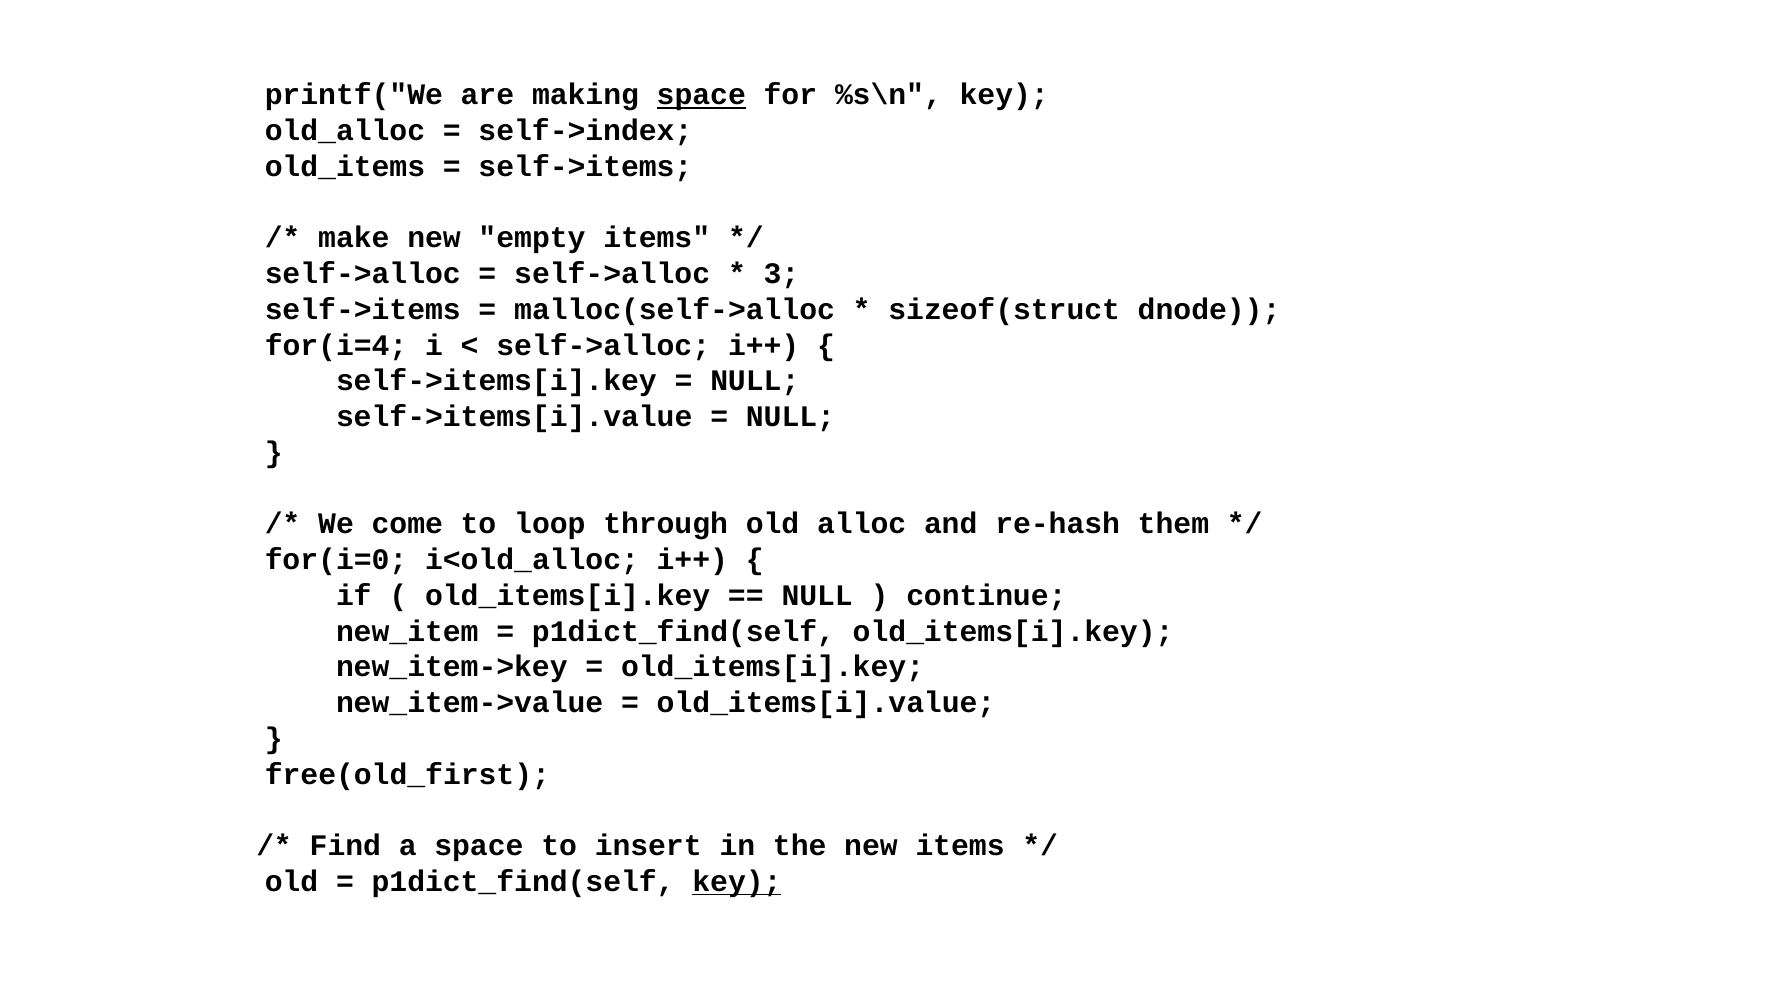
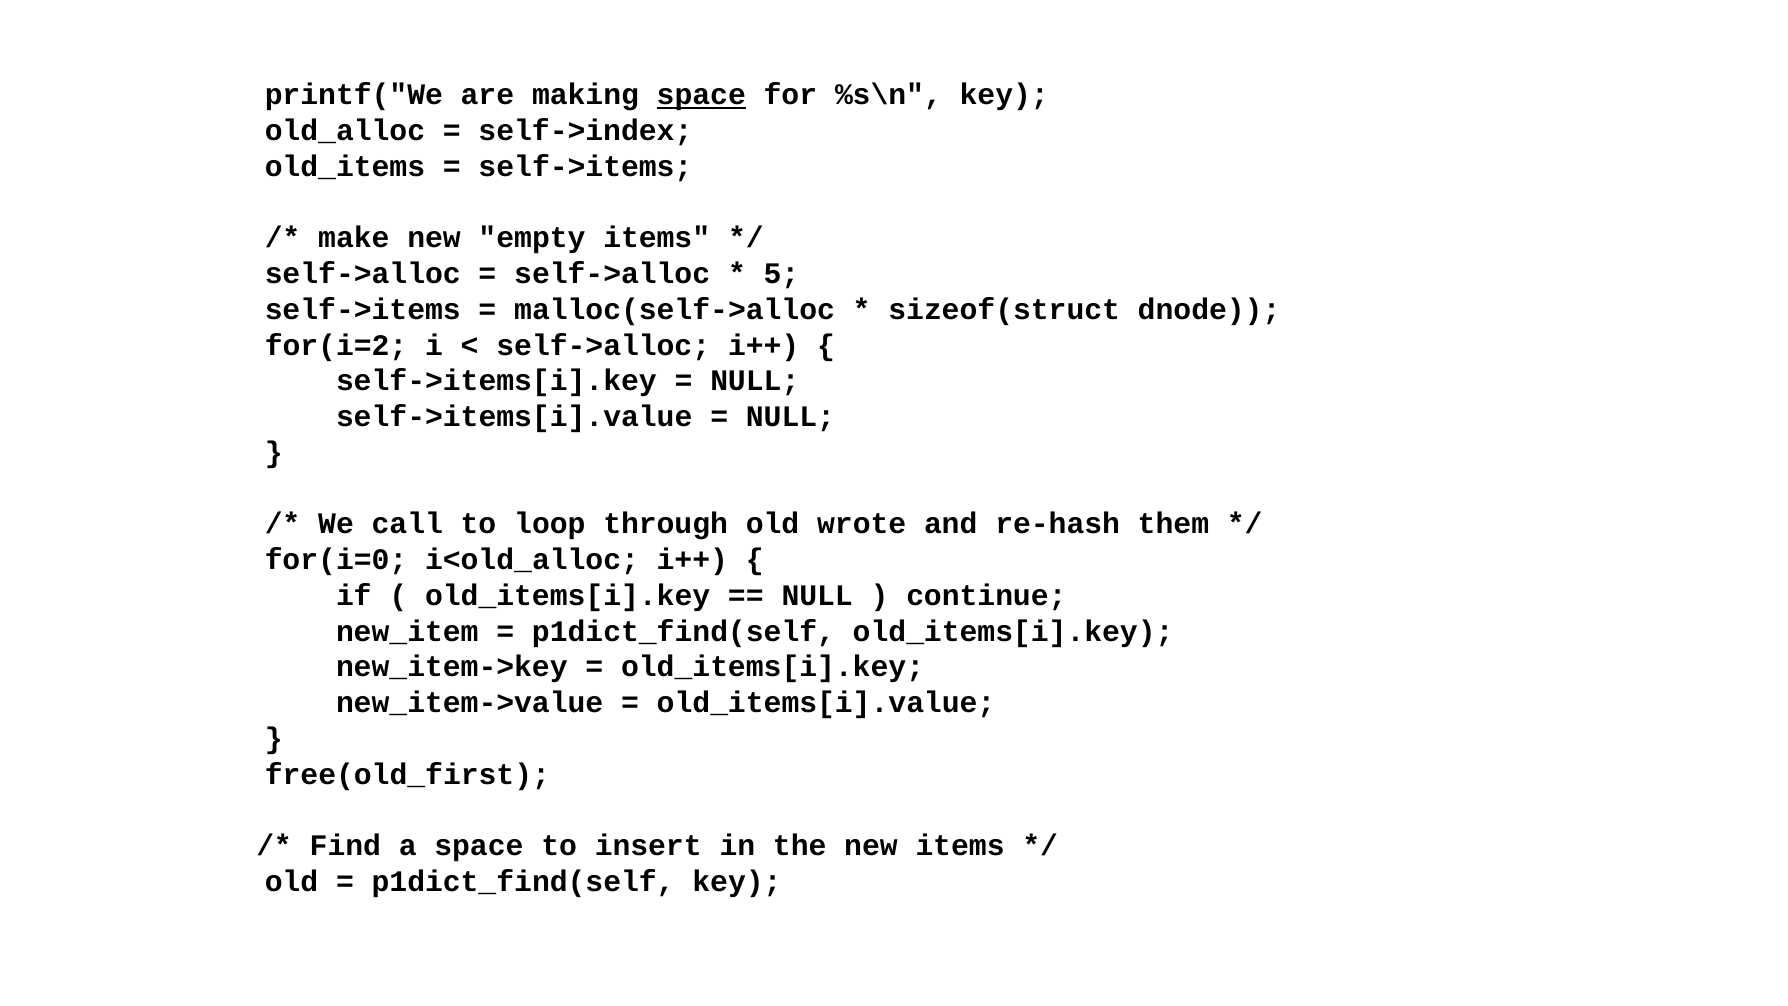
3: 3 -> 5 (781, 274)
for(i=4: for(i=4 -> for(i=2 (336, 345)
come: come -> call (407, 524)
alloc: alloc -> wrote (862, 524)
key underline: present -> none (737, 881)
